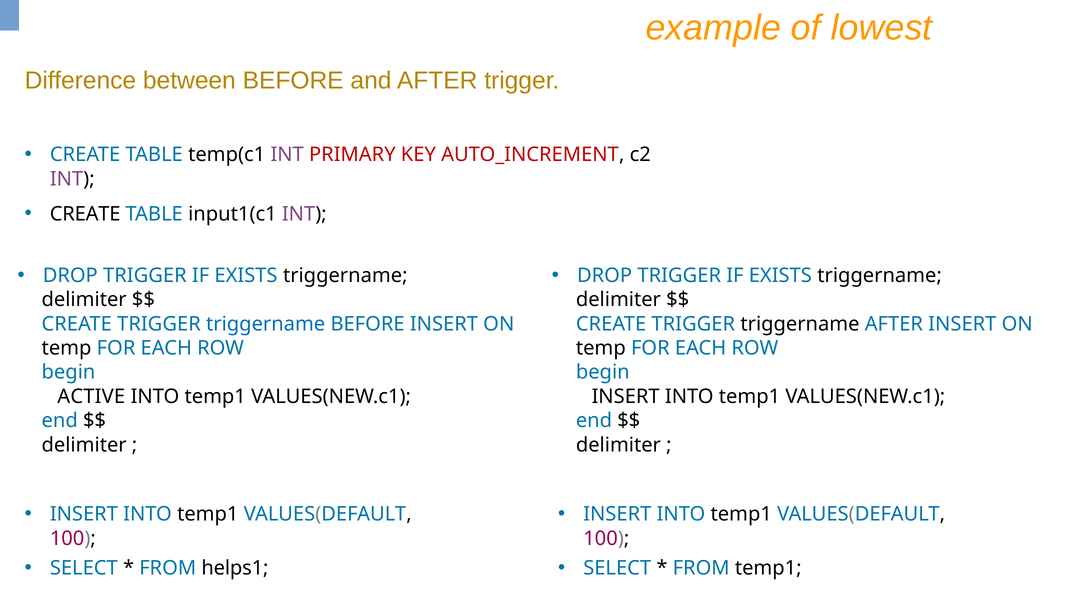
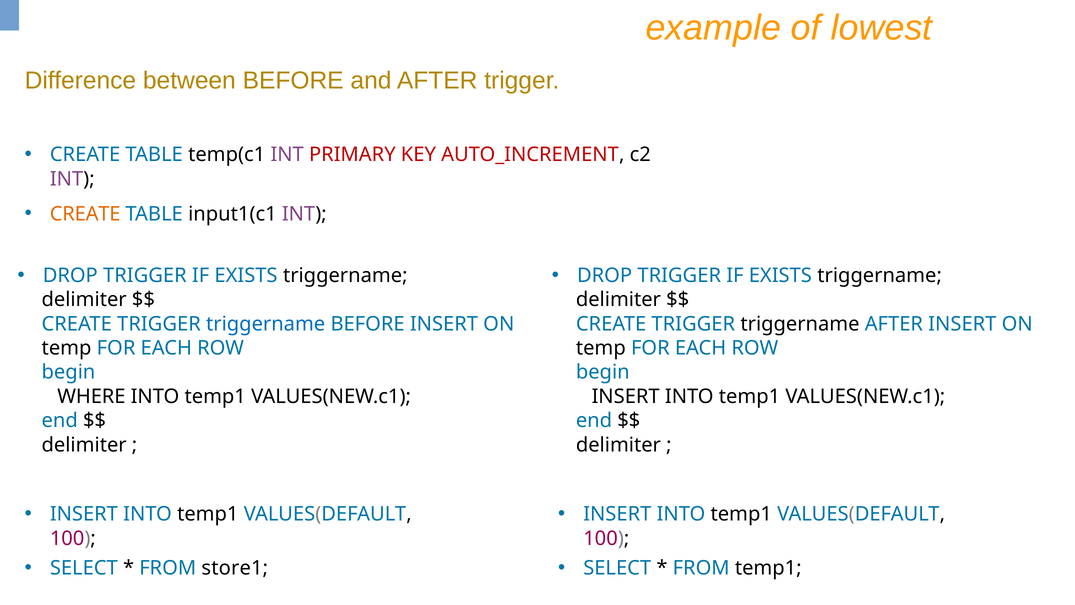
CREATE colour: black -> orange (85, 214)
ACTIVE: ACTIVE -> WHERE (91, 396)
helps1: helps1 -> store1 (235, 568)
